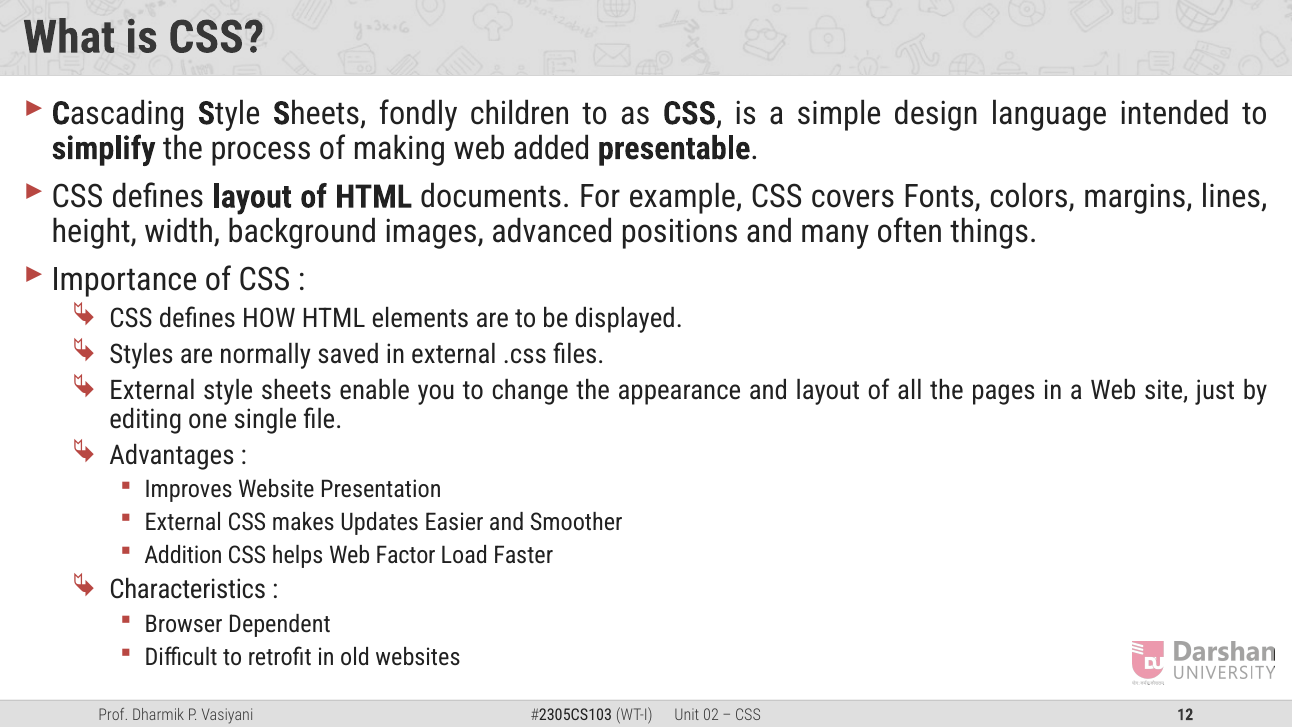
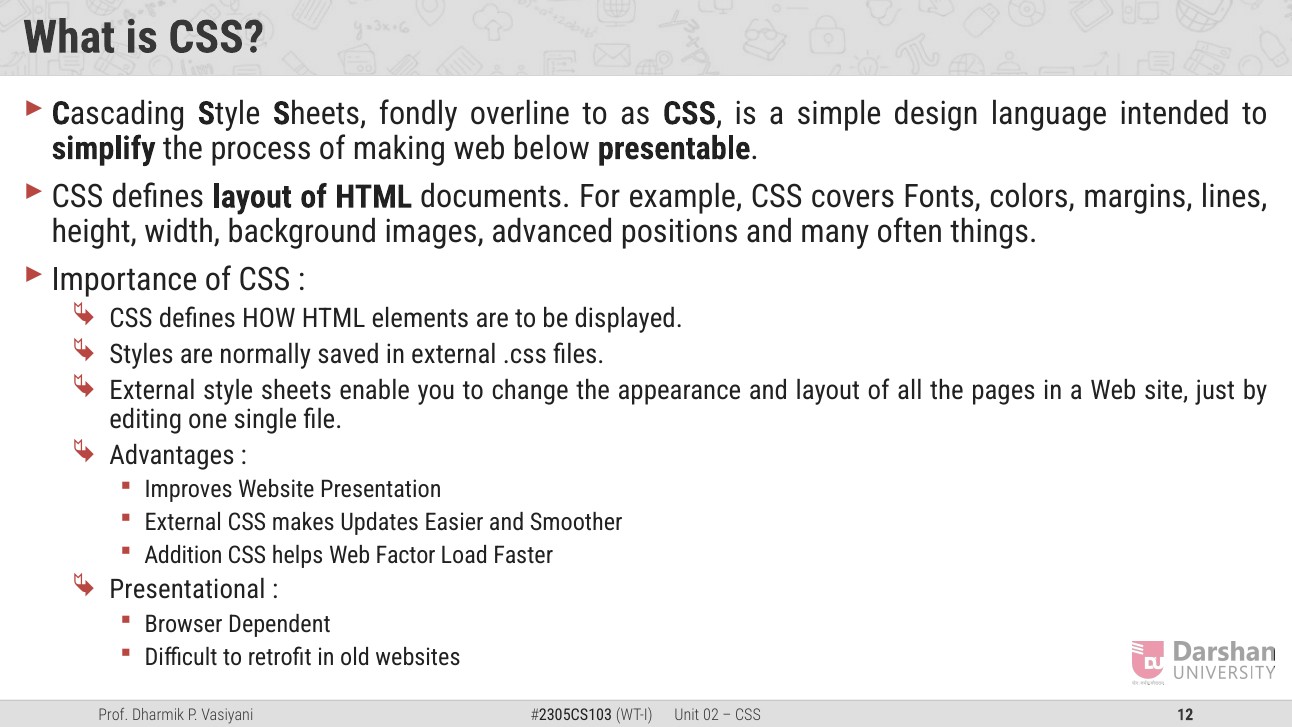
children: children -> overline (520, 114)
added: added -> below (551, 148)
Characteristics: Characteristics -> Presentational (188, 590)
